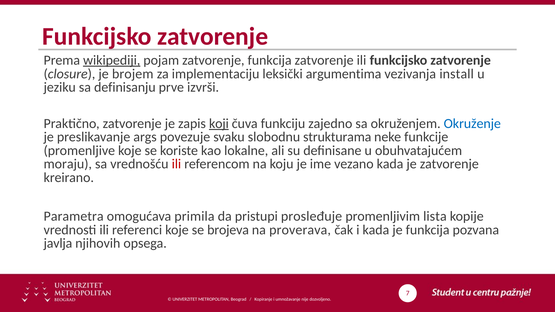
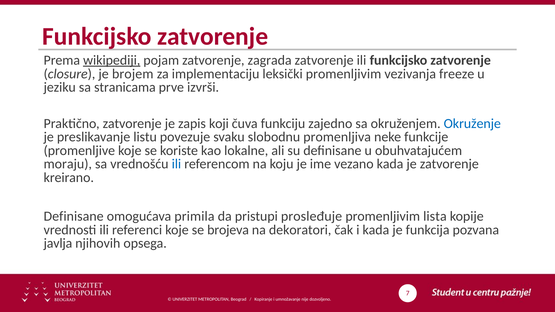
zatvorenje funkcija: funkcija -> zagrada (270, 60)
leksički argumentima: argumentima -> promenljivim (344, 74)
install: install -> freeze (457, 74)
definisanju: definisanju -> stranicama (125, 87)
koji underline: present -> none (219, 124)
args: args -> listu (145, 137)
strukturama: strukturama -> promenljiva (337, 137)
ili colour: red -> blue (176, 164)
Parametra: Parametra -> Definisane (74, 216)
proverava: proverava -> dekoratori (300, 230)
